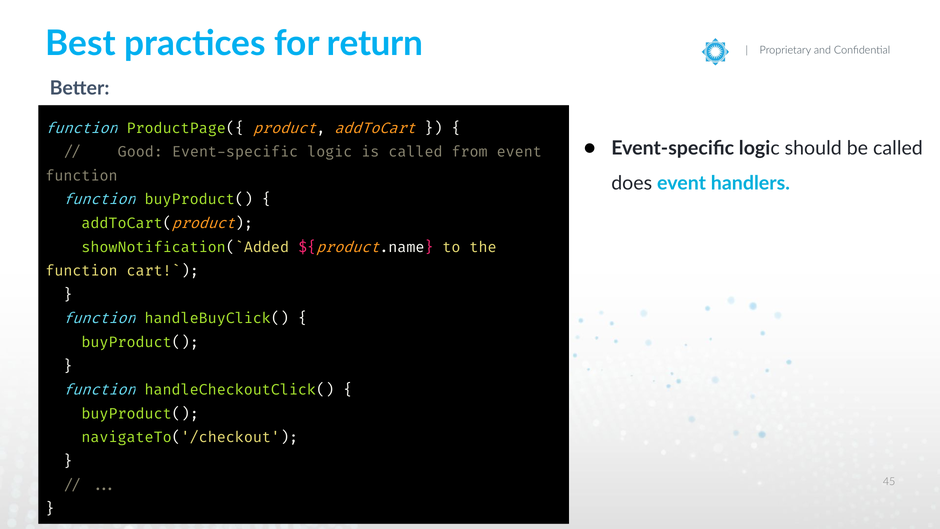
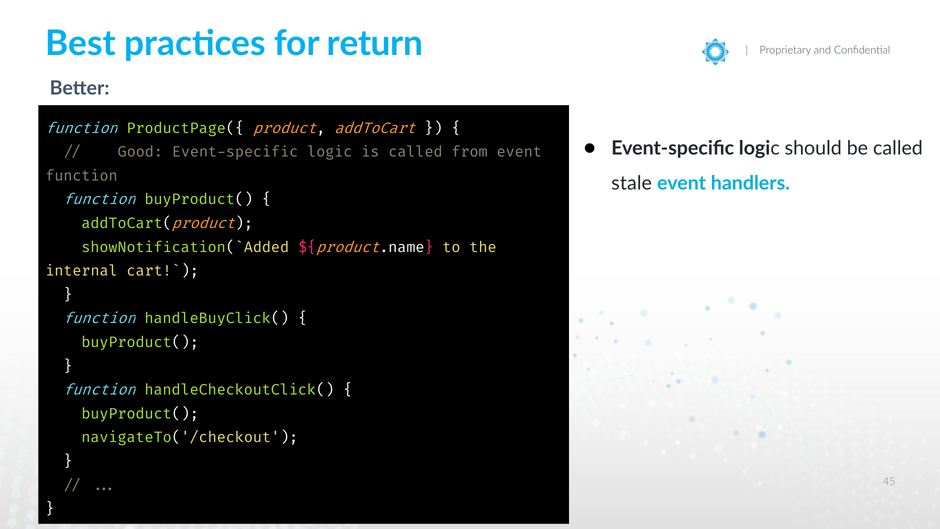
does: does -> stale (632, 183)
function: function -> internal (81, 271)
